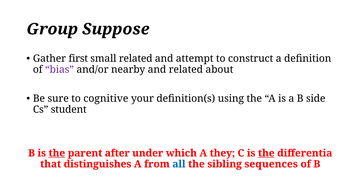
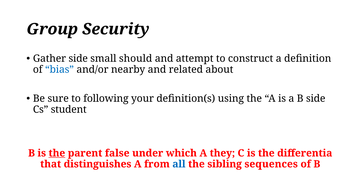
Suppose: Suppose -> Security (116, 29)
Gather first: first -> side (78, 59)
small related: related -> should (136, 59)
bias colour: purple -> blue (60, 70)
cognitive: cognitive -> following (106, 99)
after: after -> false (117, 153)
the underline: present -> none (266, 153)
